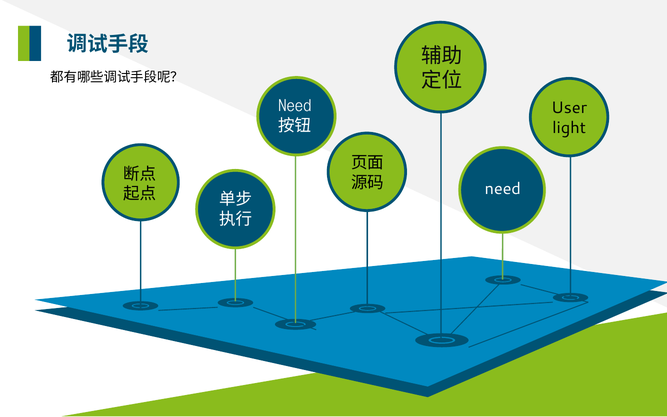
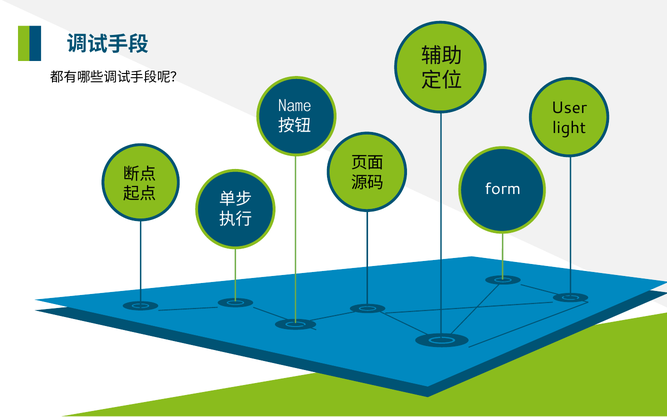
Need: Need -> Name (295, 106)
need: need -> form (503, 189)
